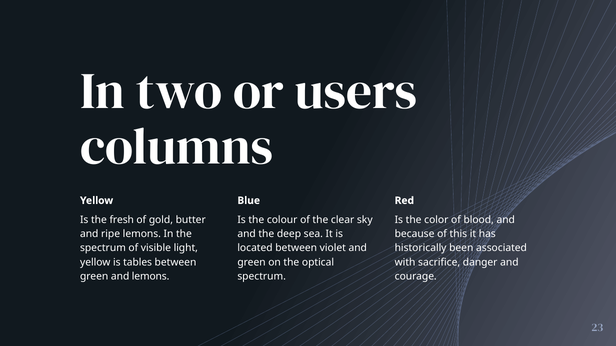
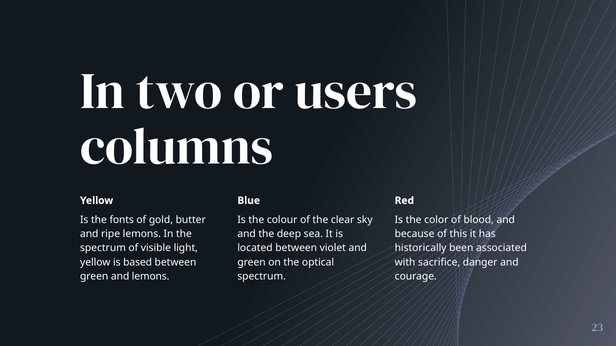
fresh: fresh -> fonts (122, 220)
tables: tables -> based (138, 263)
